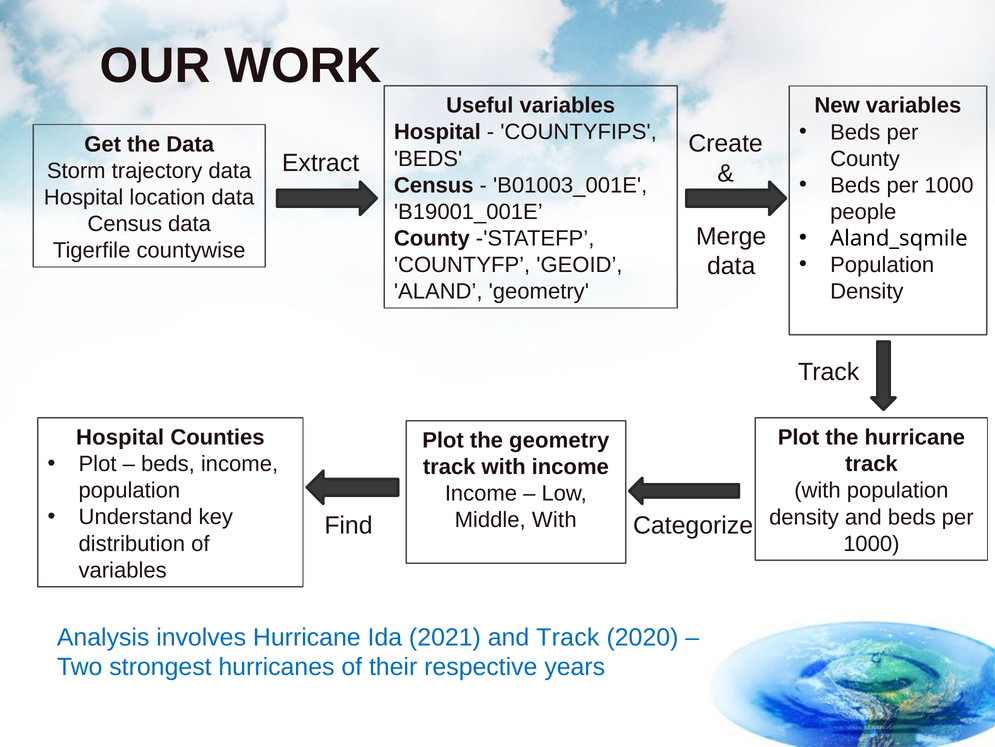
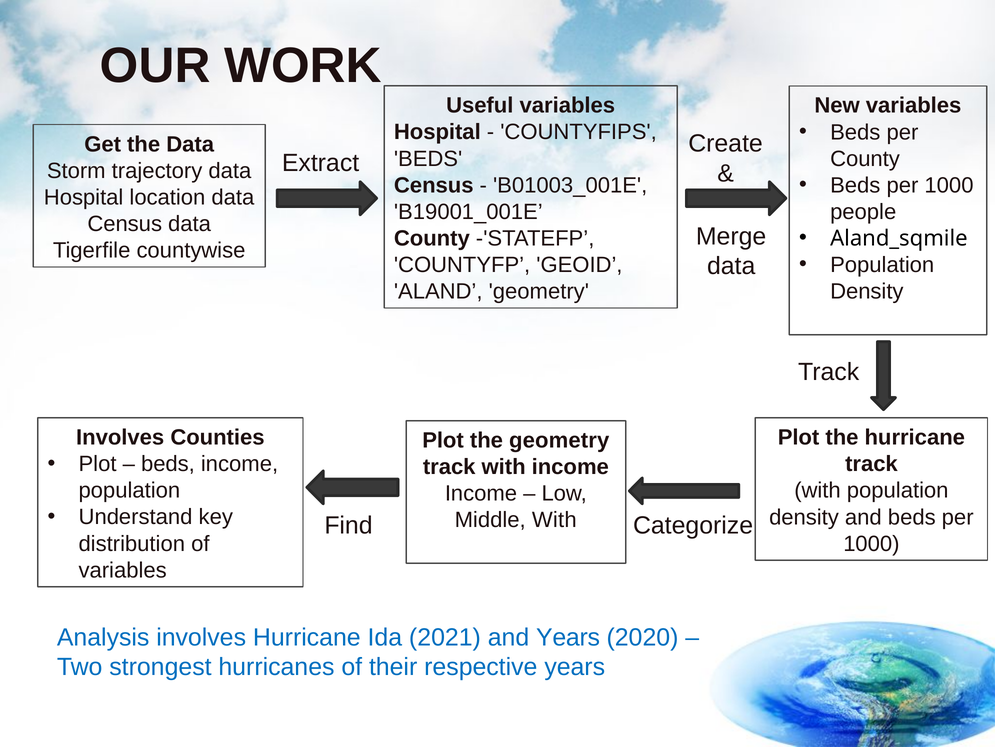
Hospital: Hospital -> Involves (120, 437)
and Track: Track -> Years (568, 637)
